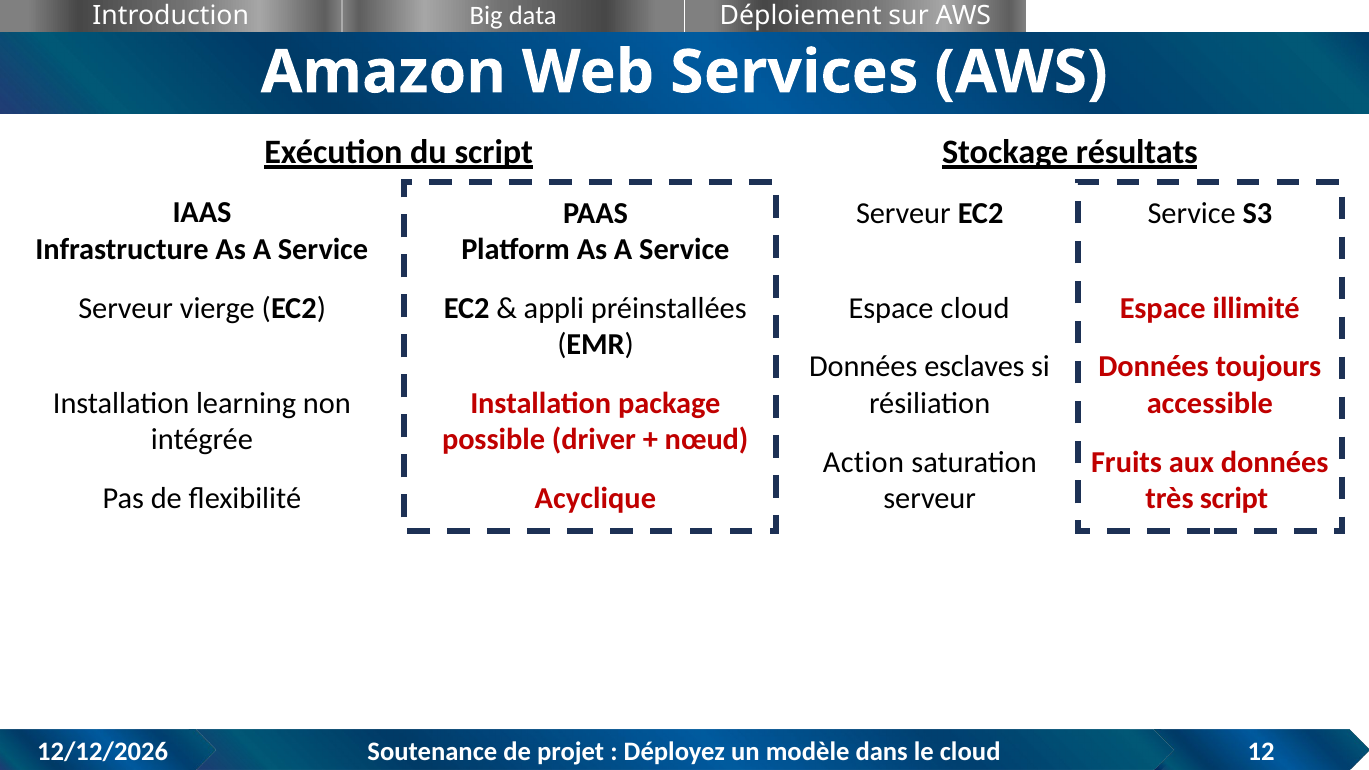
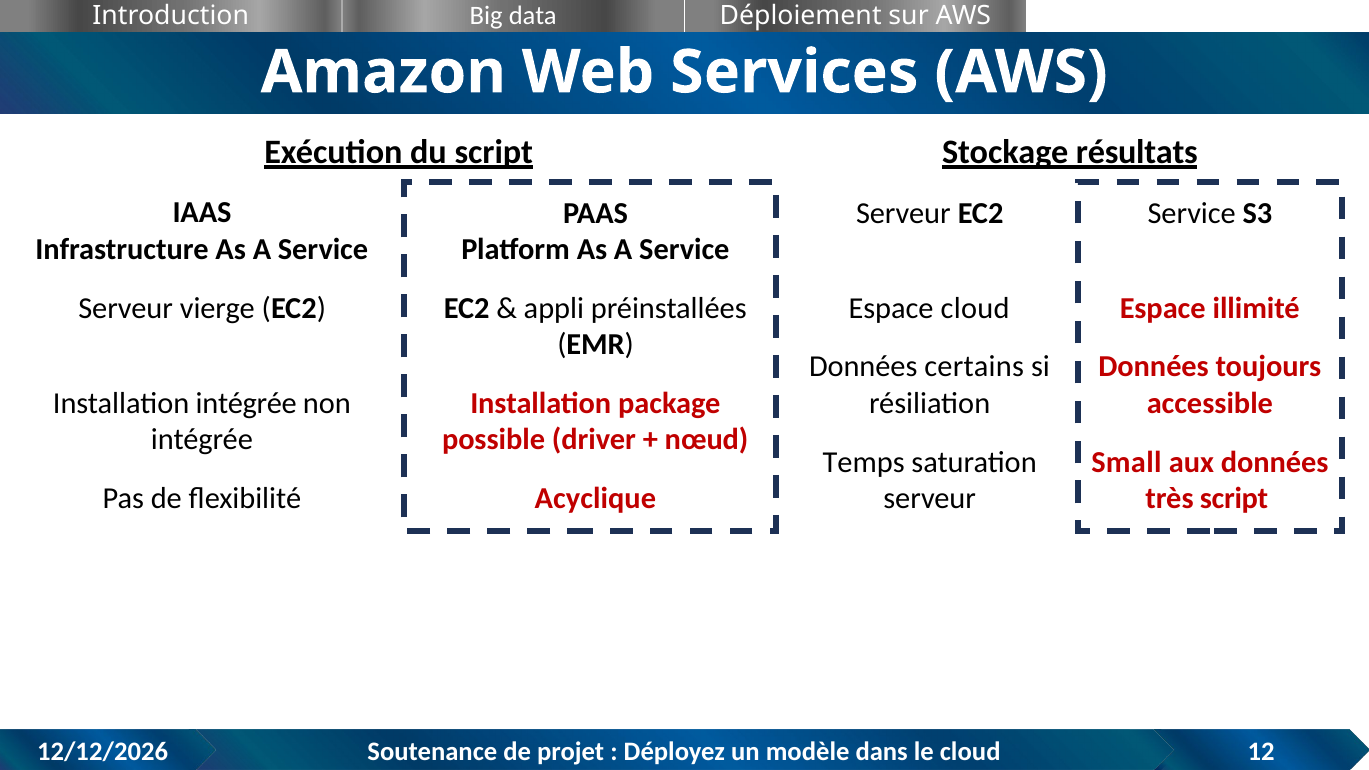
esclaves: esclaves -> certains (974, 367)
Installation learning: learning -> intégrée (246, 404)
Action: Action -> Temps (864, 462)
Fruits: Fruits -> Small (1126, 462)
